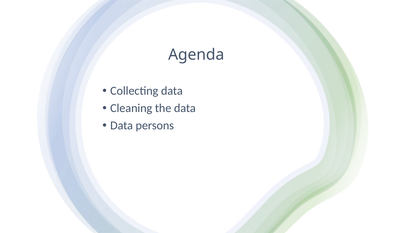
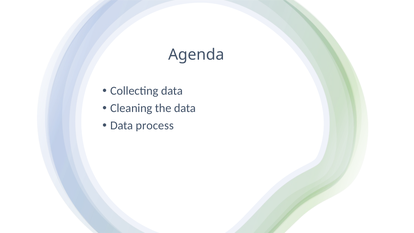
persons: persons -> process (155, 125)
